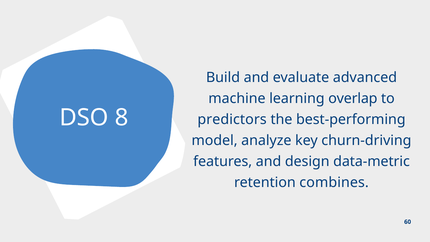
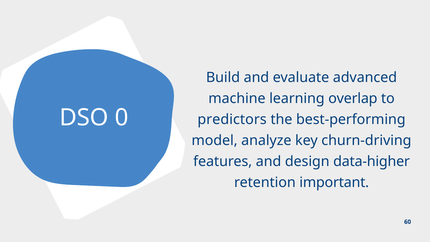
8: 8 -> 0 (122, 118)
data-metric: data-metric -> data-higher (372, 161)
combines: combines -> important (334, 182)
